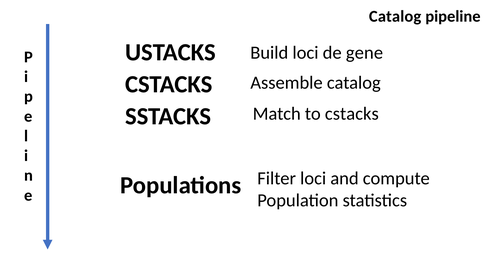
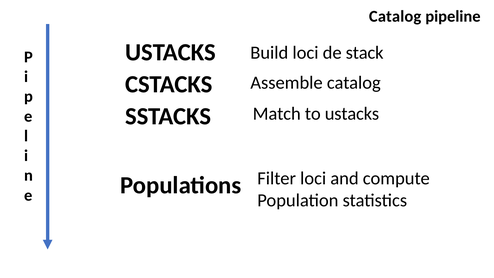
gene: gene -> stack (365, 53)
to cstacks: cstacks -> ustacks (352, 114)
